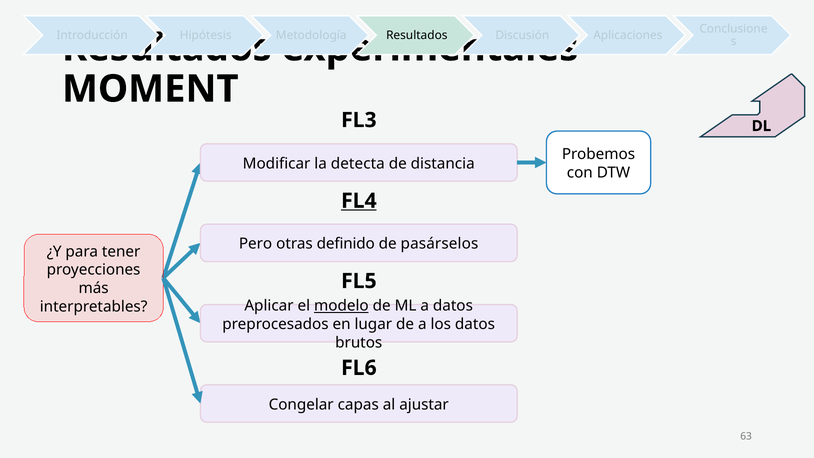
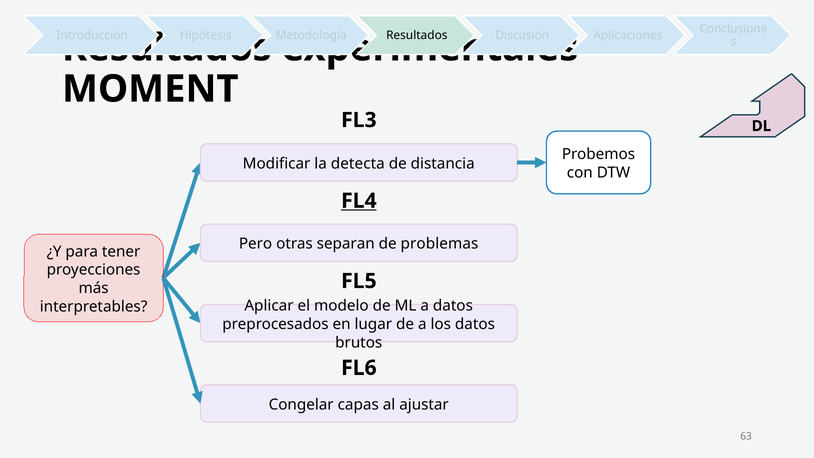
definido: definido -> separan (346, 244)
pasárselos: pasárselos -> problemas (440, 244)
modelo underline: present -> none (341, 306)
